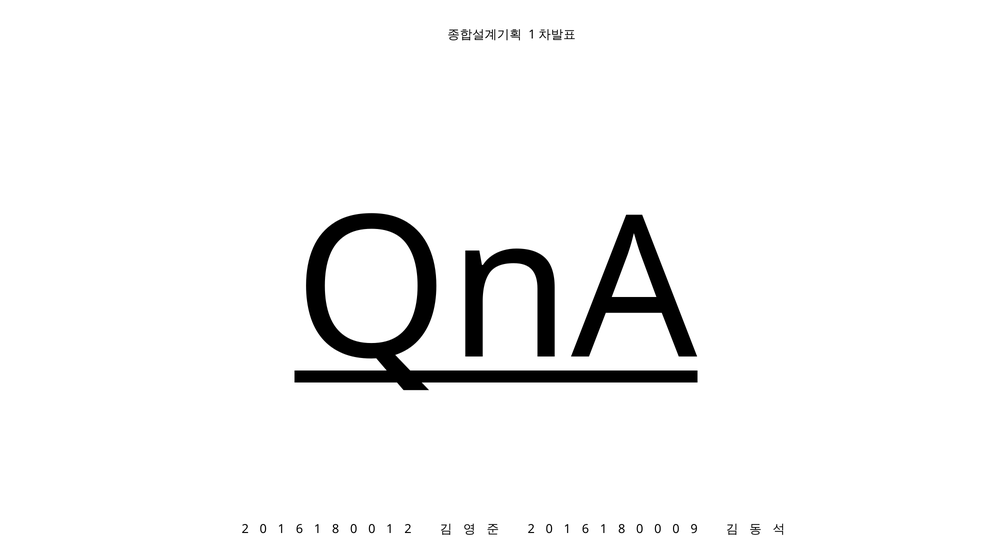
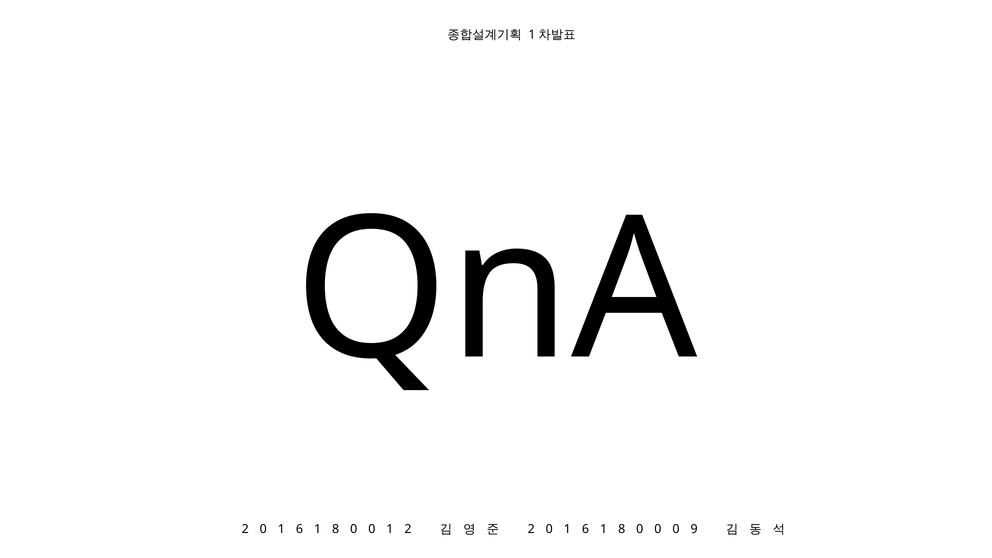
QnA underline: present -> none (496, 292)
